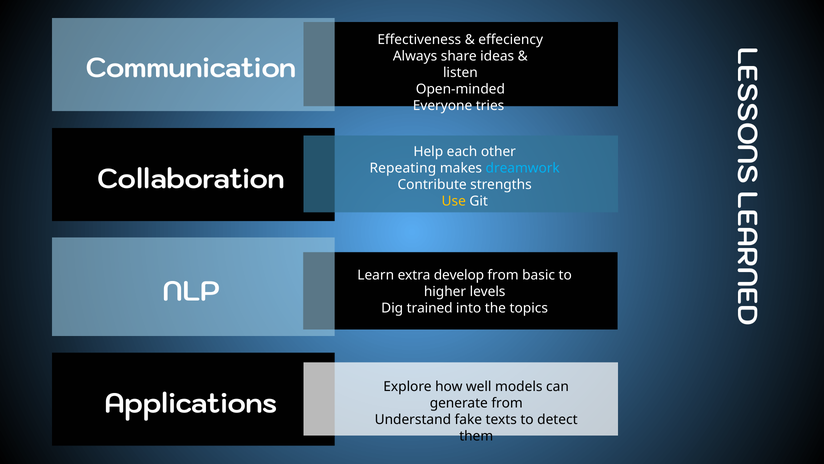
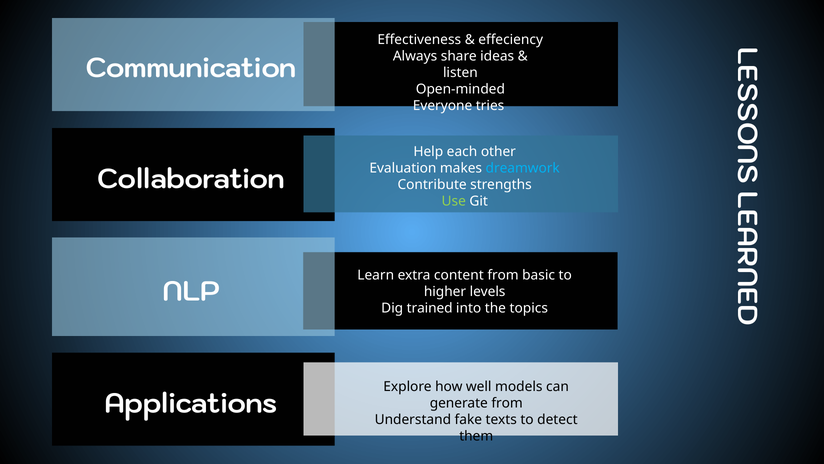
Repeating: Repeating -> Evaluation (403, 168)
Use colour: yellow -> light green (454, 201)
develop: develop -> content (459, 275)
